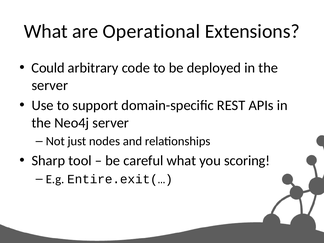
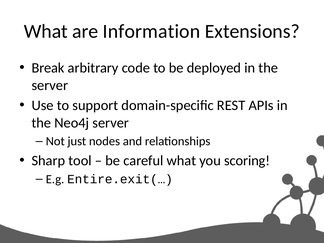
Operational: Operational -> Information (151, 31)
Could: Could -> Break (48, 68)
